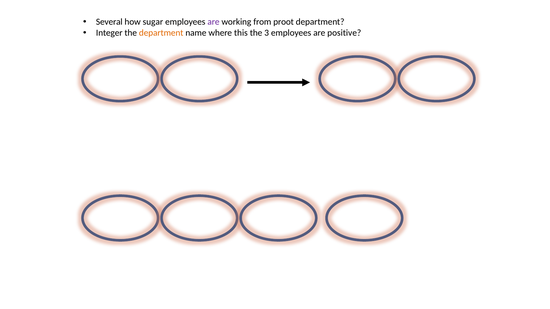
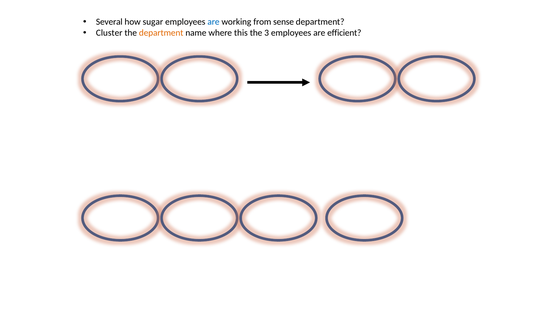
are colour: purple -> blue (213, 22)
proot: proot -> sense (284, 22)
Integer: Integer -> Cluster (109, 33)
positive: positive -> efficient (344, 33)
